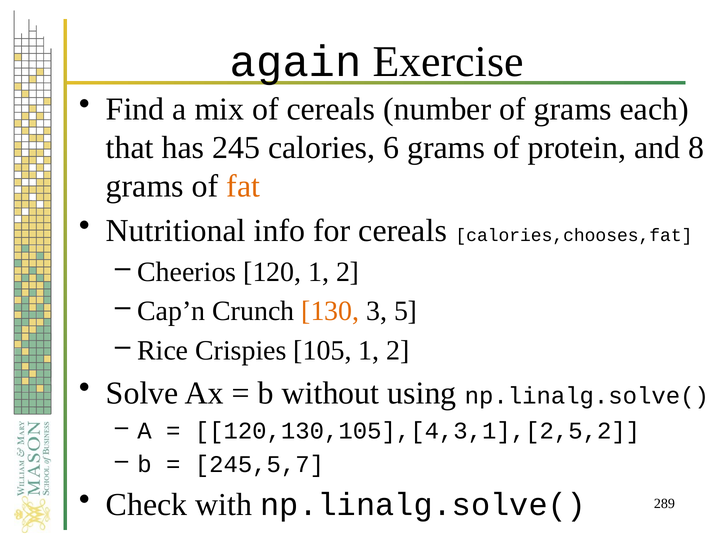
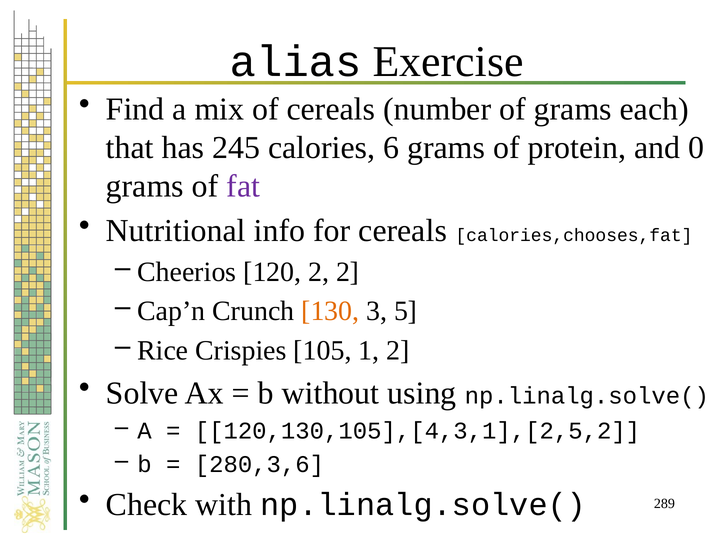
again: again -> alias (296, 62)
8: 8 -> 0 (696, 148)
fat colour: orange -> purple (243, 186)
120 1: 1 -> 2 (319, 272)
245,5,7: 245,5,7 -> 280,3,6 (259, 464)
